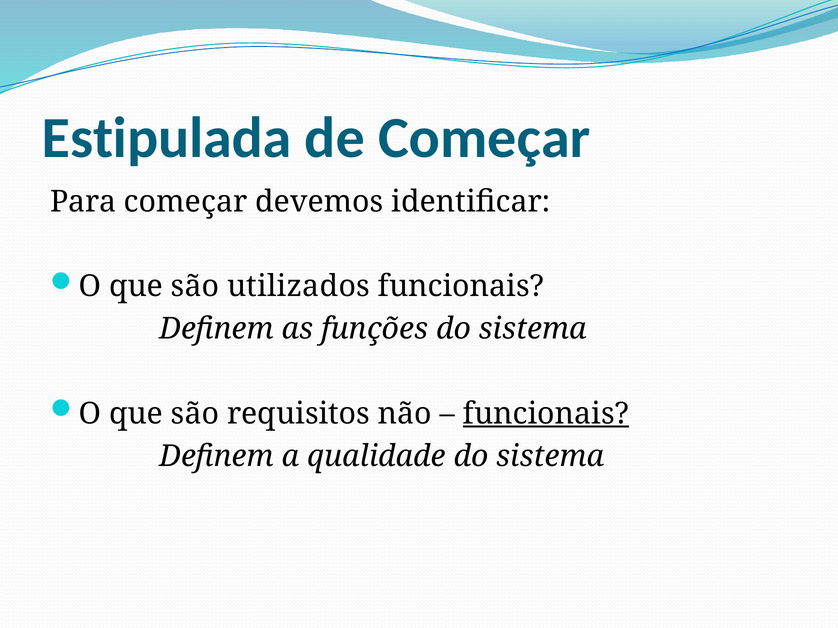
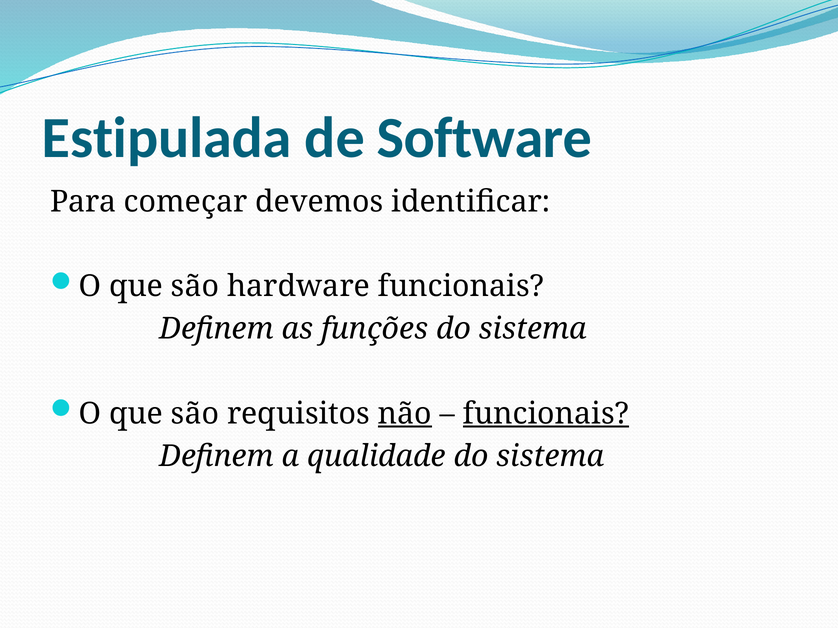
de Começar: Começar -> Software (484, 138)
utilizados: utilizados -> hardware (299, 287)
não underline: none -> present (405, 414)
